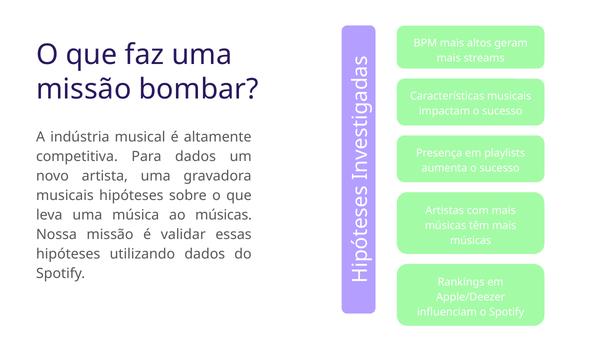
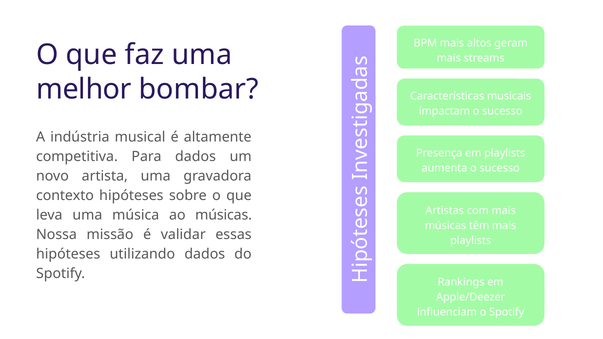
missão: missão -> melhor (84, 89)
musicais: musicais -> contexto (65, 196)
músicas: músicas -> playlists (471, 241)
